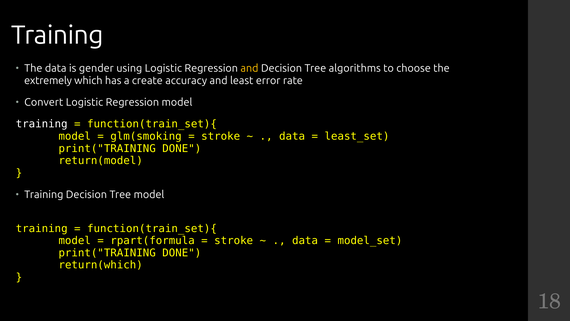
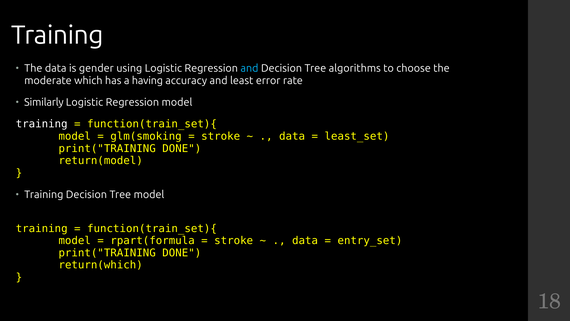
and colour: yellow -> light blue (249, 68)
extremely: extremely -> moderate (48, 81)
create: create -> having (147, 81)
Convert: Convert -> Similarly (44, 102)
model_set: model_set -> entry_set (370, 240)
